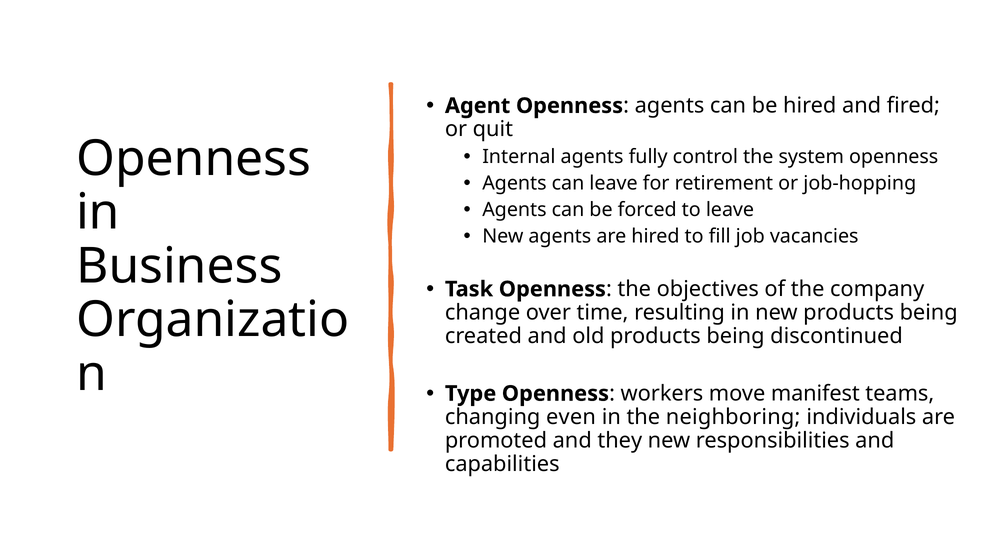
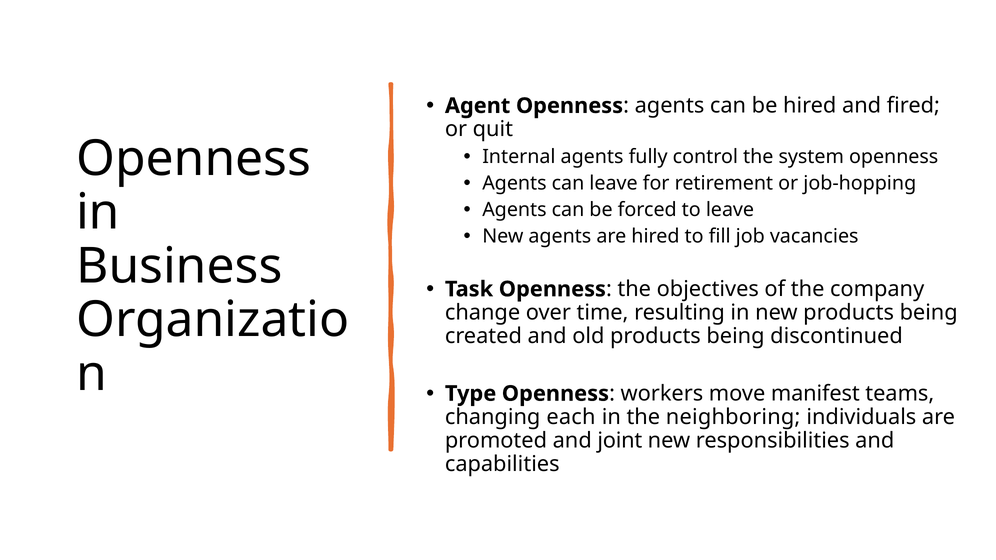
even: even -> each (571, 417)
they: they -> joint (620, 441)
